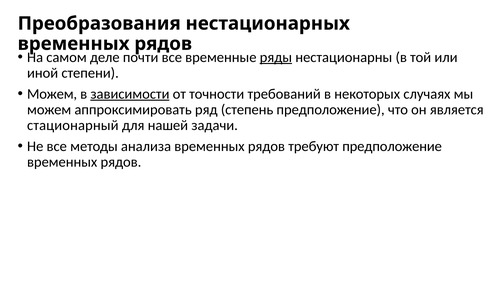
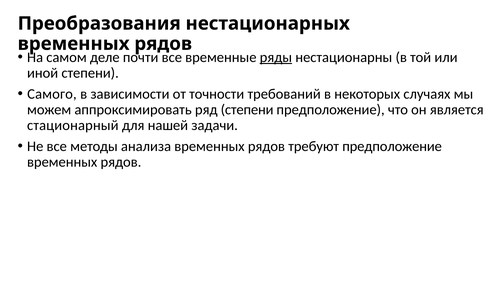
Можем: Можем -> Самого (52, 94)
зависимости underline: present -> none (130, 94)
ряд степень: степень -> степени (247, 110)
